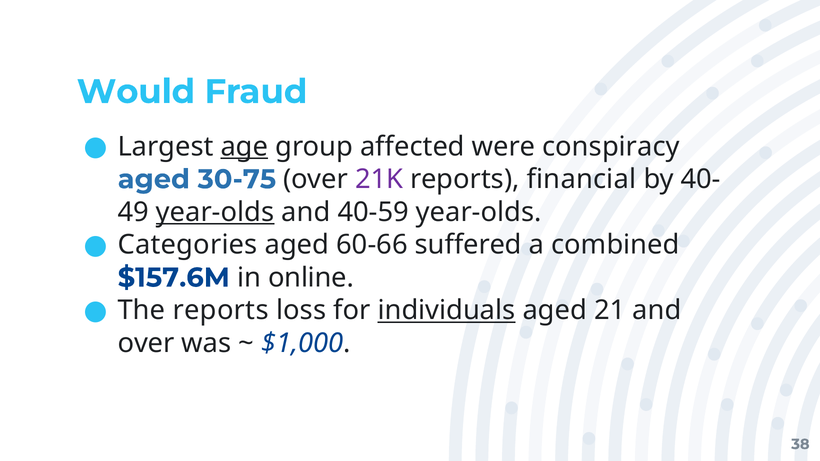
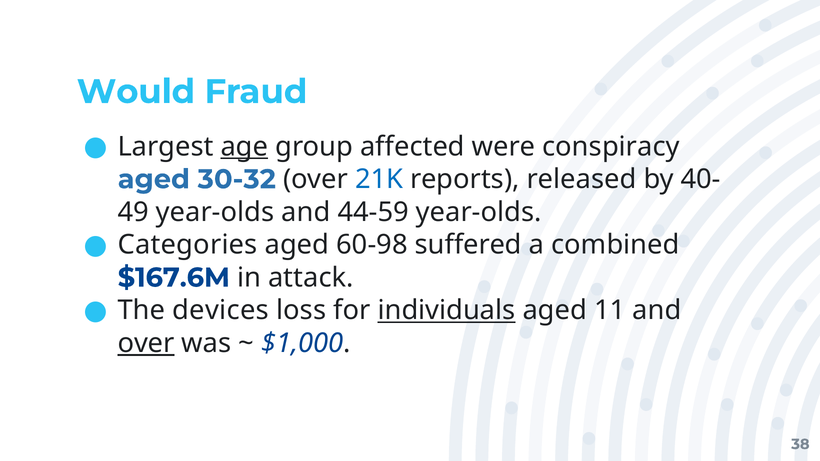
30-75: 30-75 -> 30-32 (237, 179)
21K colour: purple -> blue (379, 179)
financial: financial -> released (582, 179)
year-olds underline: present -> none (215, 212)
40-59: 40-59 -> 44-59 (373, 212)
60-66: 60-66 -> 60-98 (372, 245)
$157.6M: $157.6M -> $167.6M (174, 278)
online: online -> attack (311, 278)
The reports: reports -> devices (221, 311)
21: 21 -> 11 (610, 311)
over underline: none -> present (146, 343)
